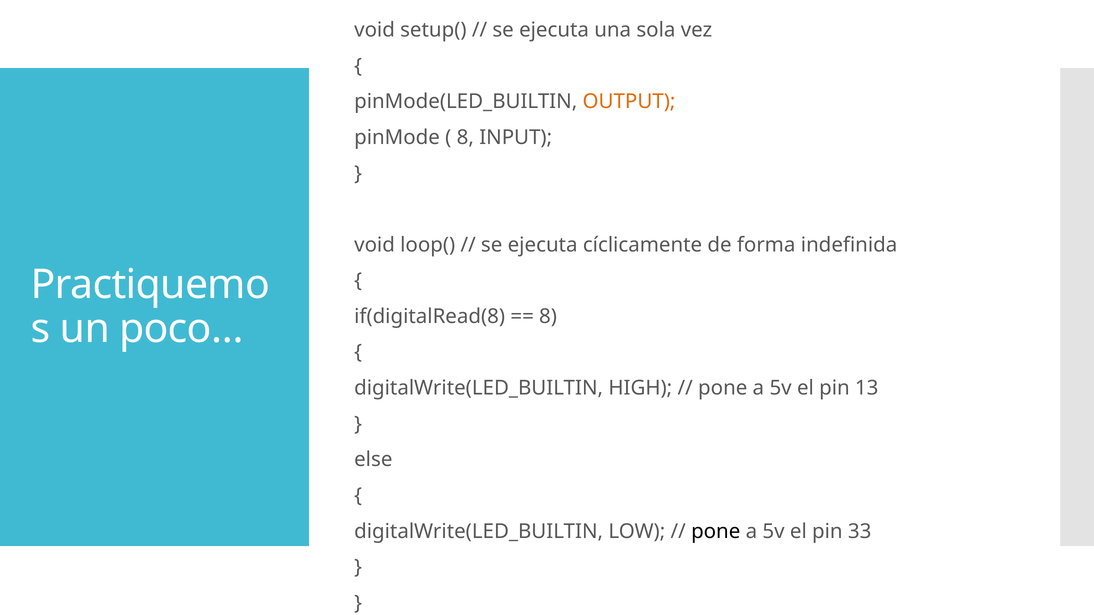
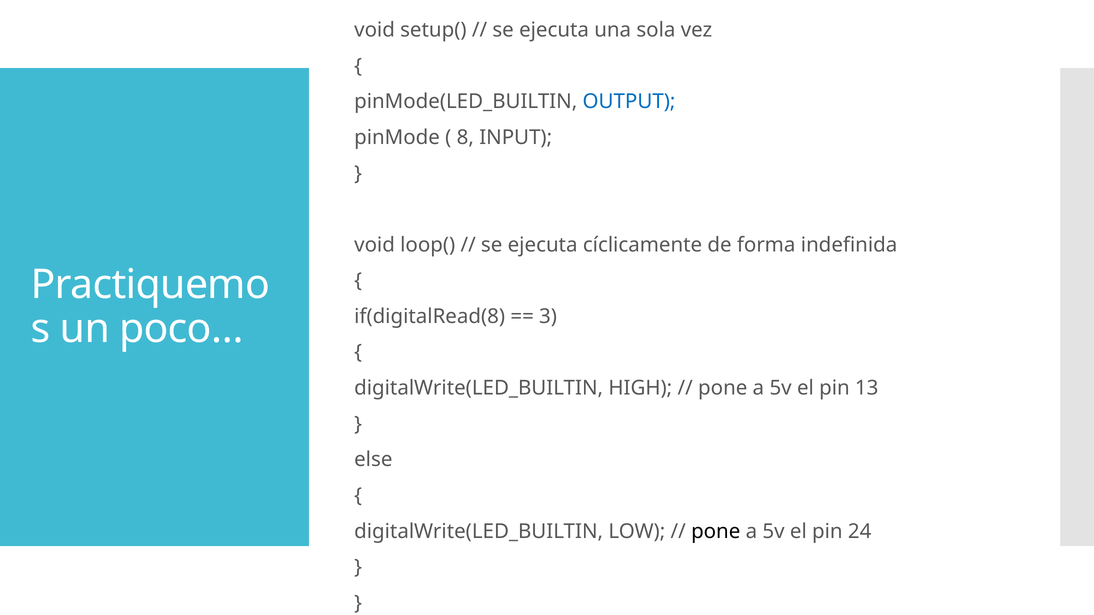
OUTPUT colour: orange -> blue (629, 102)
8: 8 -> 3 (548, 317)
33: 33 -> 24 (860, 532)
